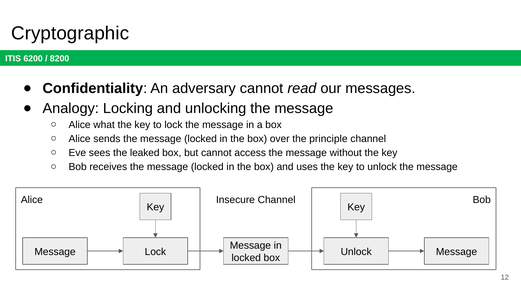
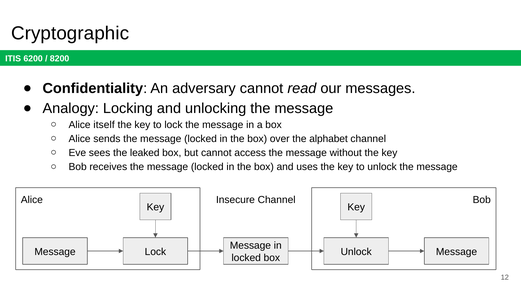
what: what -> itself (104, 125)
principle: principle -> alphabet (329, 139)
